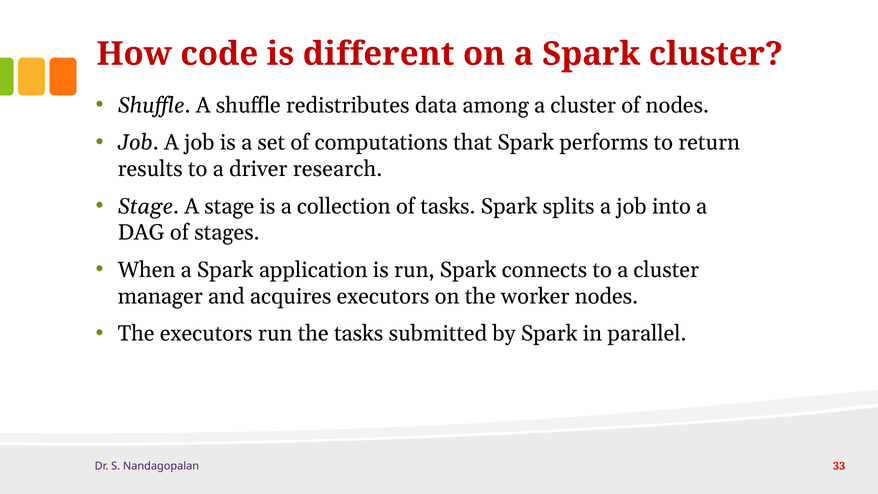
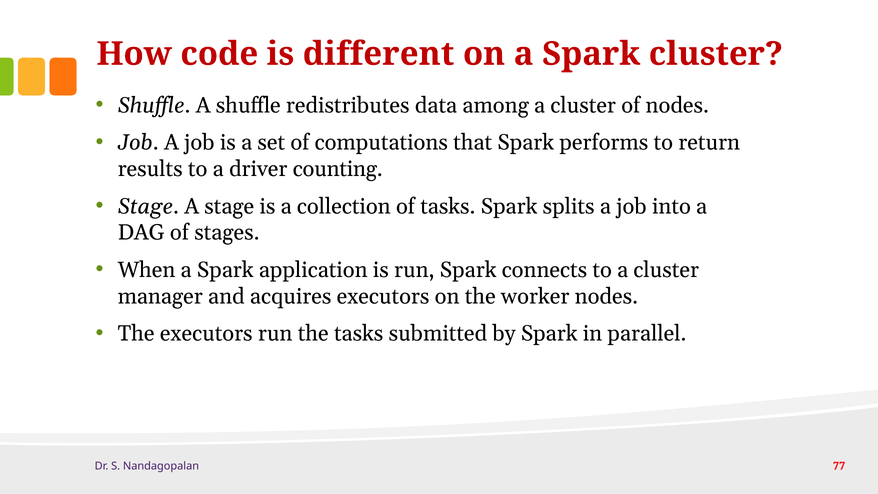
research: research -> counting (338, 169)
33: 33 -> 77 (839, 466)
